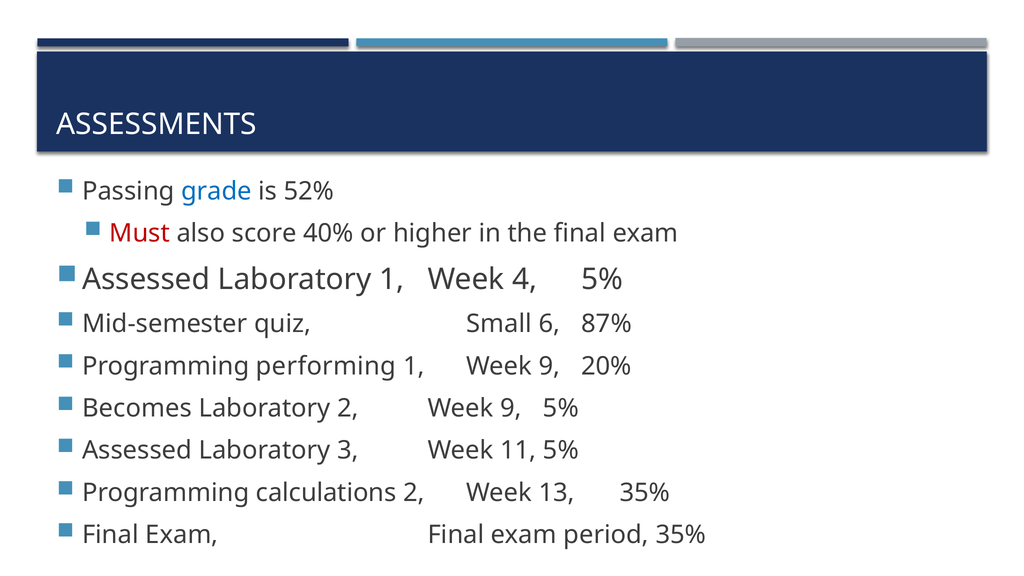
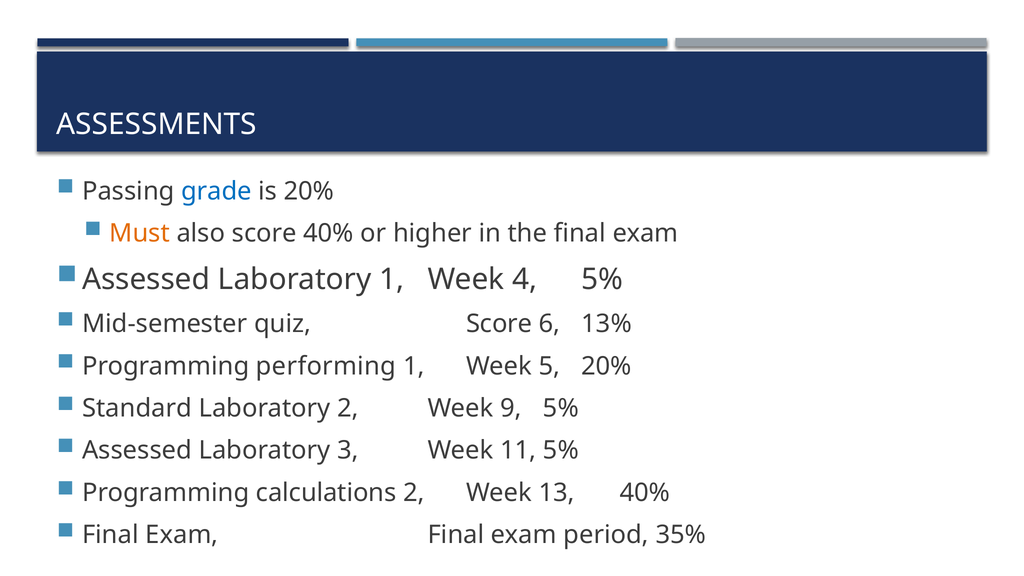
is 52%: 52% -> 20% (309, 191)
Must colour: red -> orange (140, 233)
quiz Small: Small -> Score (499, 324)
87%: 87% -> 13% (607, 324)
1 Week 9: 9 -> 5 (549, 366)
Becomes: Becomes -> Standard (137, 408)
13 35%: 35% -> 40% (645, 493)
